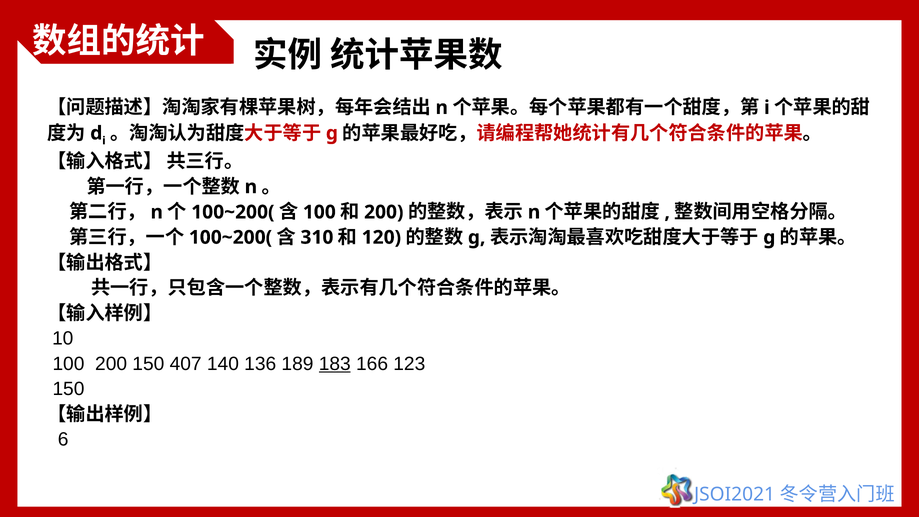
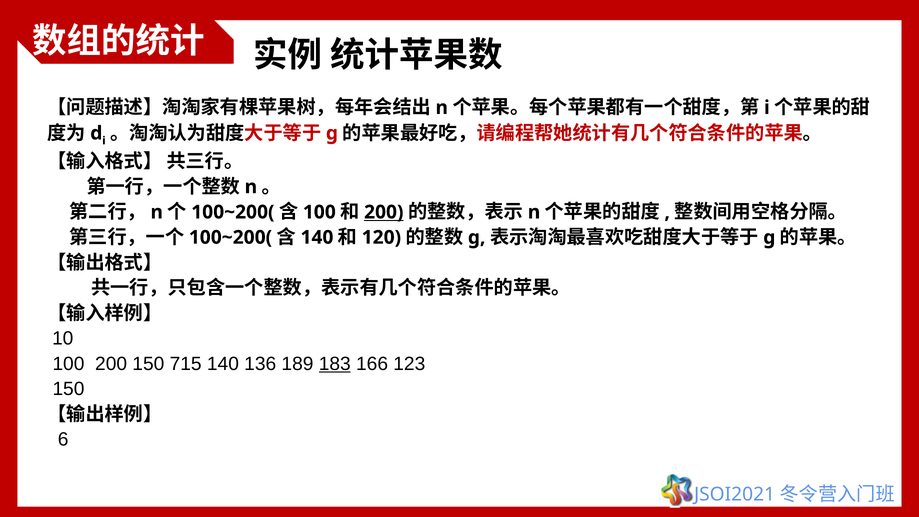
200 underline: none -> present (384, 212)
310: 310 -> 140 (317, 237)
407: 407 -> 715 (186, 364)
